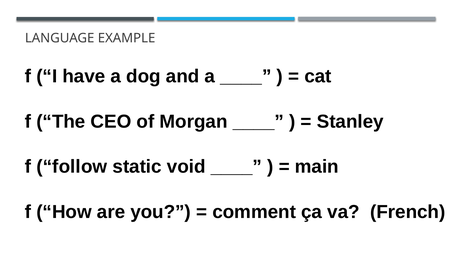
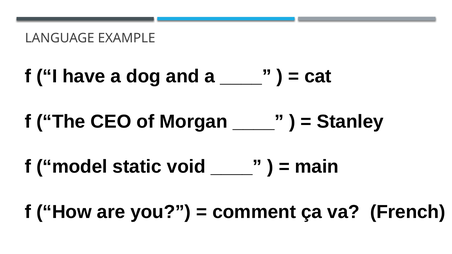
follow: follow -> model (72, 167)
